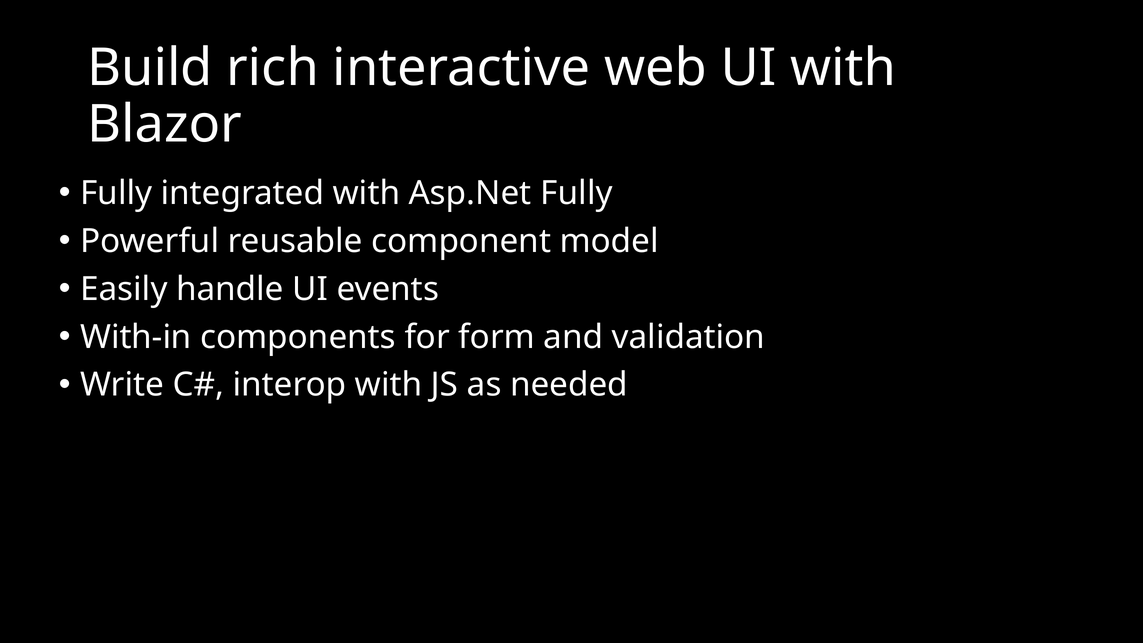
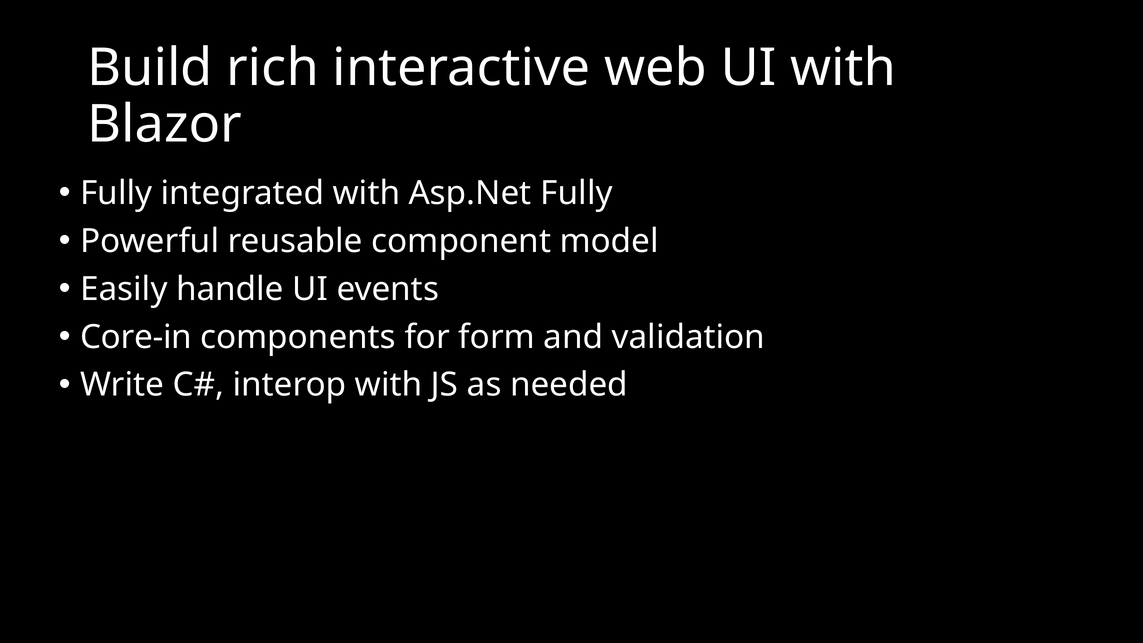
With-in: With-in -> Core-in (136, 337)
